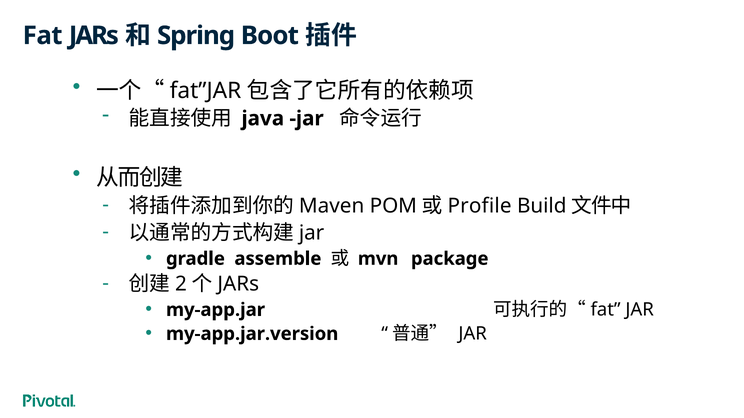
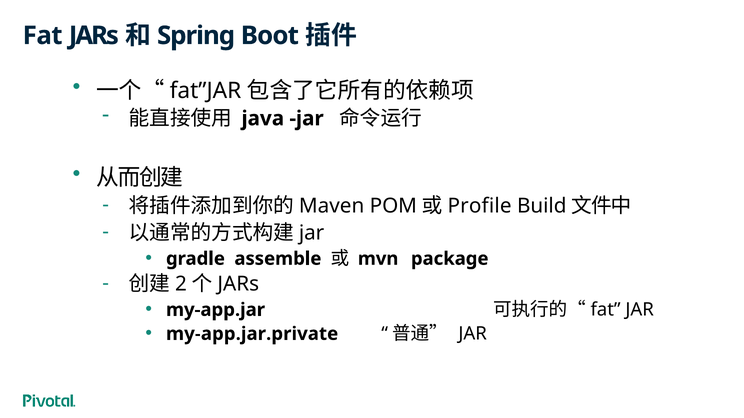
my-app.jar.version: my-app.jar.version -> my-app.jar.private (252, 334)
